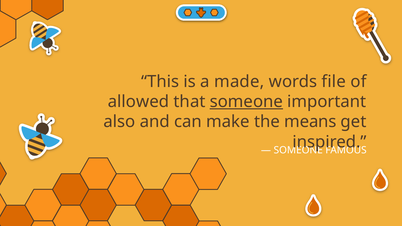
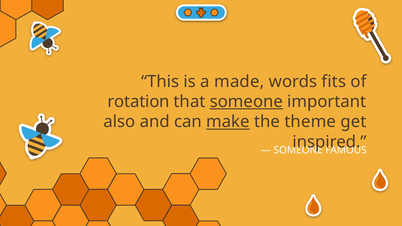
file: file -> fits (334, 82)
allowed: allowed -> rotation (139, 102)
make underline: none -> present (228, 122)
means: means -> theme (310, 122)
